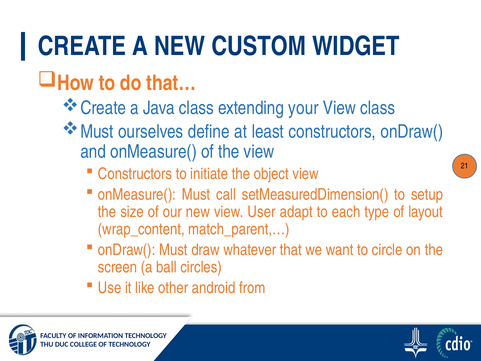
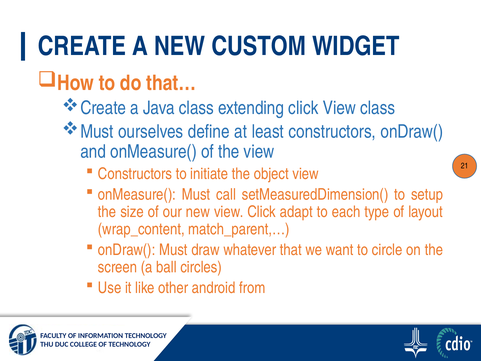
extending your: your -> click (303, 108)
view User: User -> Click (262, 212)
